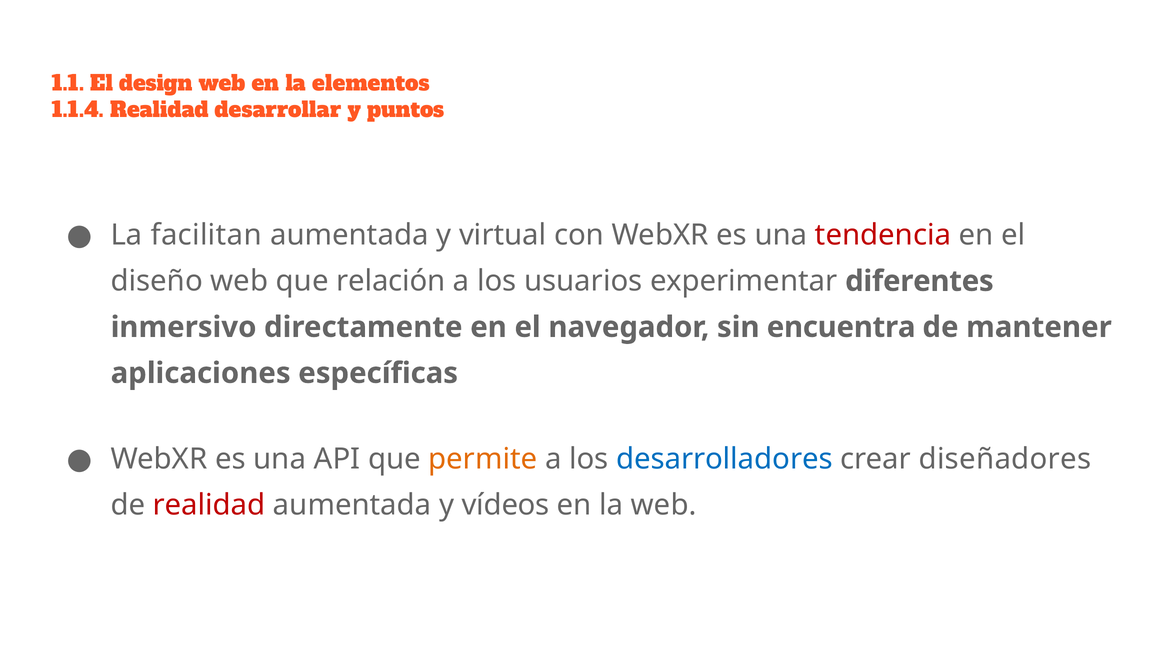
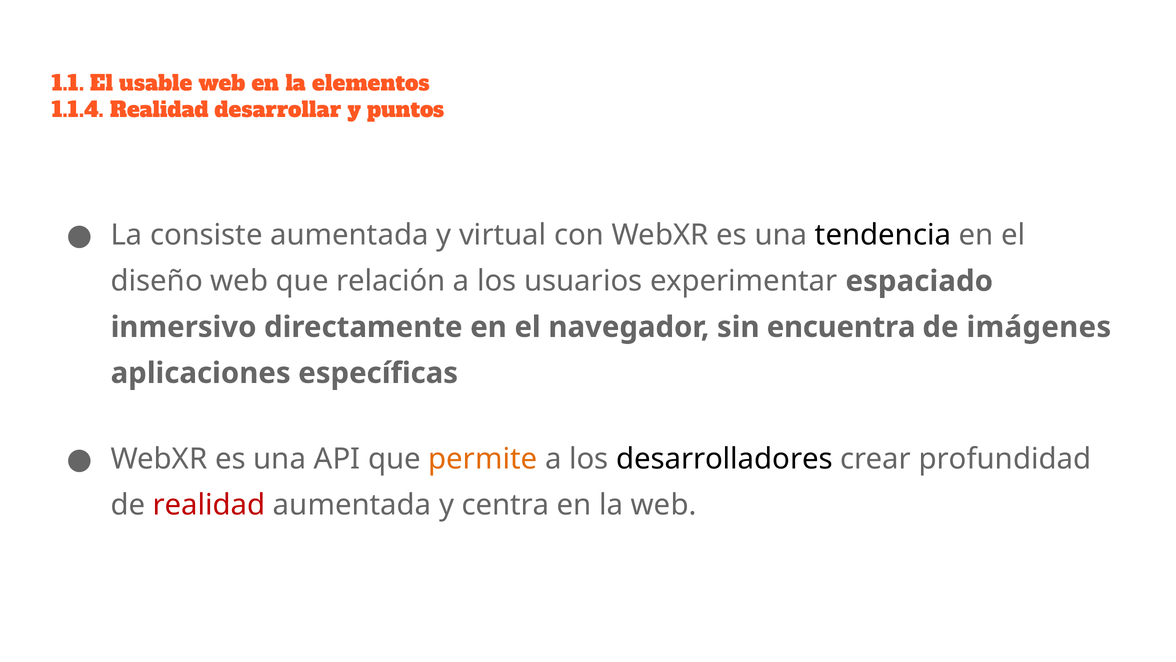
design: design -> usable (156, 84)
facilitan: facilitan -> consiste (206, 235)
tendencia colour: red -> black (883, 235)
diferentes: diferentes -> espaciado (919, 281)
mantener: mantener -> imágenes (1039, 327)
desarrolladores colour: blue -> black (724, 459)
diseñadores: diseñadores -> profundidad (1005, 459)
vídeos: vídeos -> centra (506, 505)
